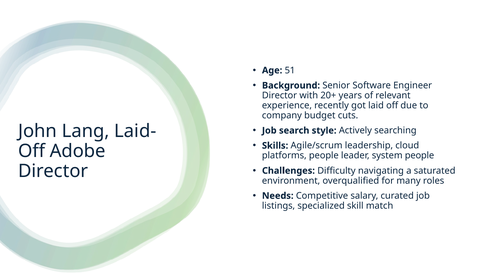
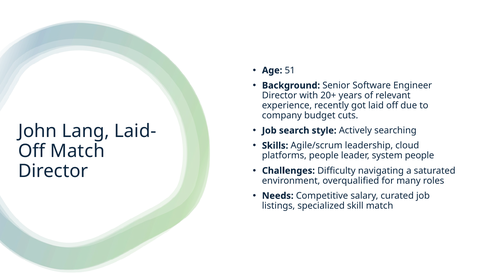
Off Adobe: Adobe -> Match (78, 151)
